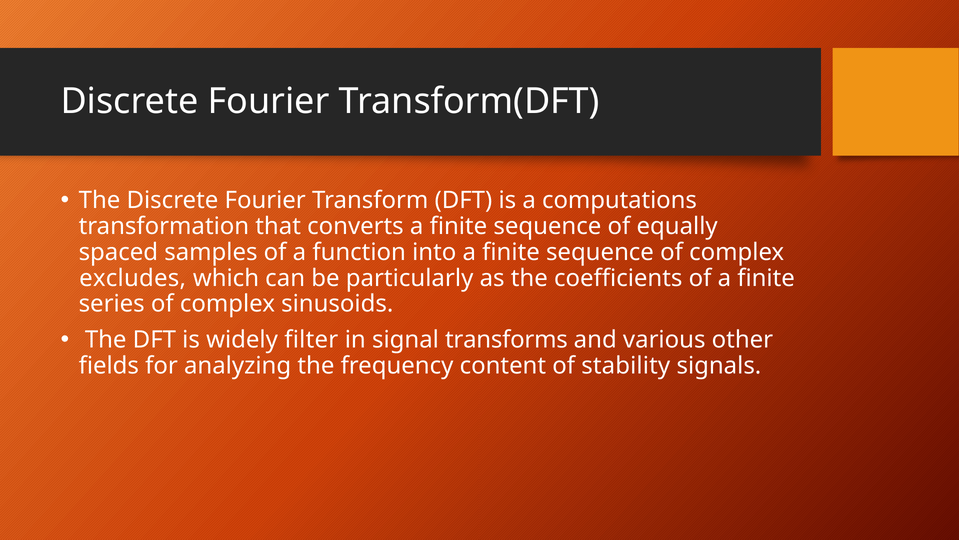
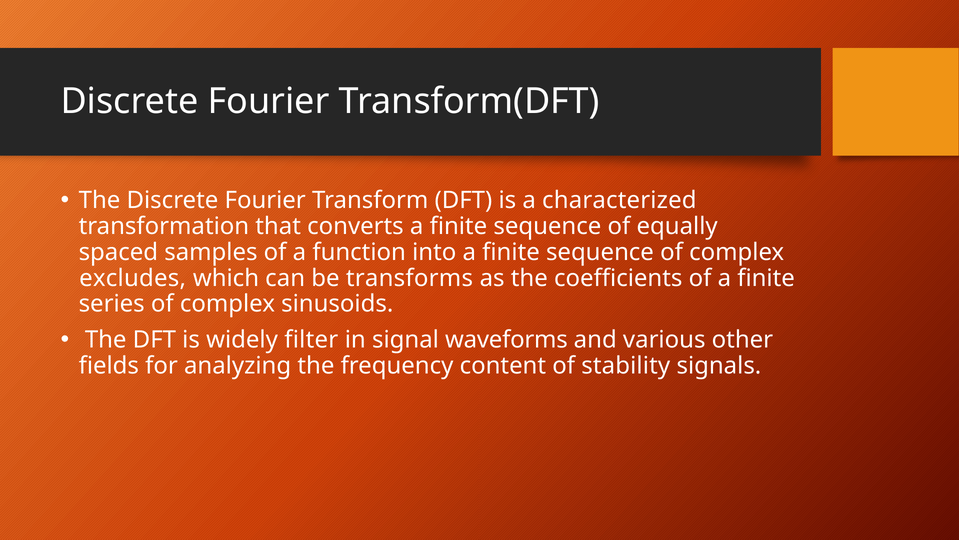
computations: computations -> characterized (619, 200)
particularly: particularly -> transforms (409, 278)
transforms: transforms -> waveforms (506, 340)
